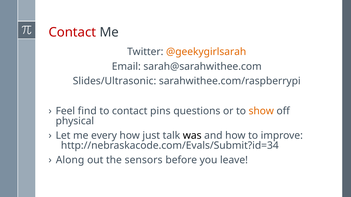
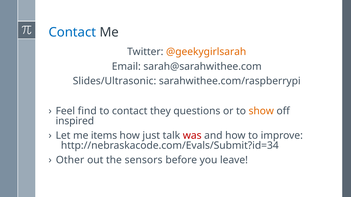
Contact colour: red -> blue (72, 32)
pins: pins -> they (160, 111)
physical: physical -> inspired (75, 121)
every: every -> items (104, 136)
was colour: black -> red (192, 136)
Along: Along -> Other (70, 160)
